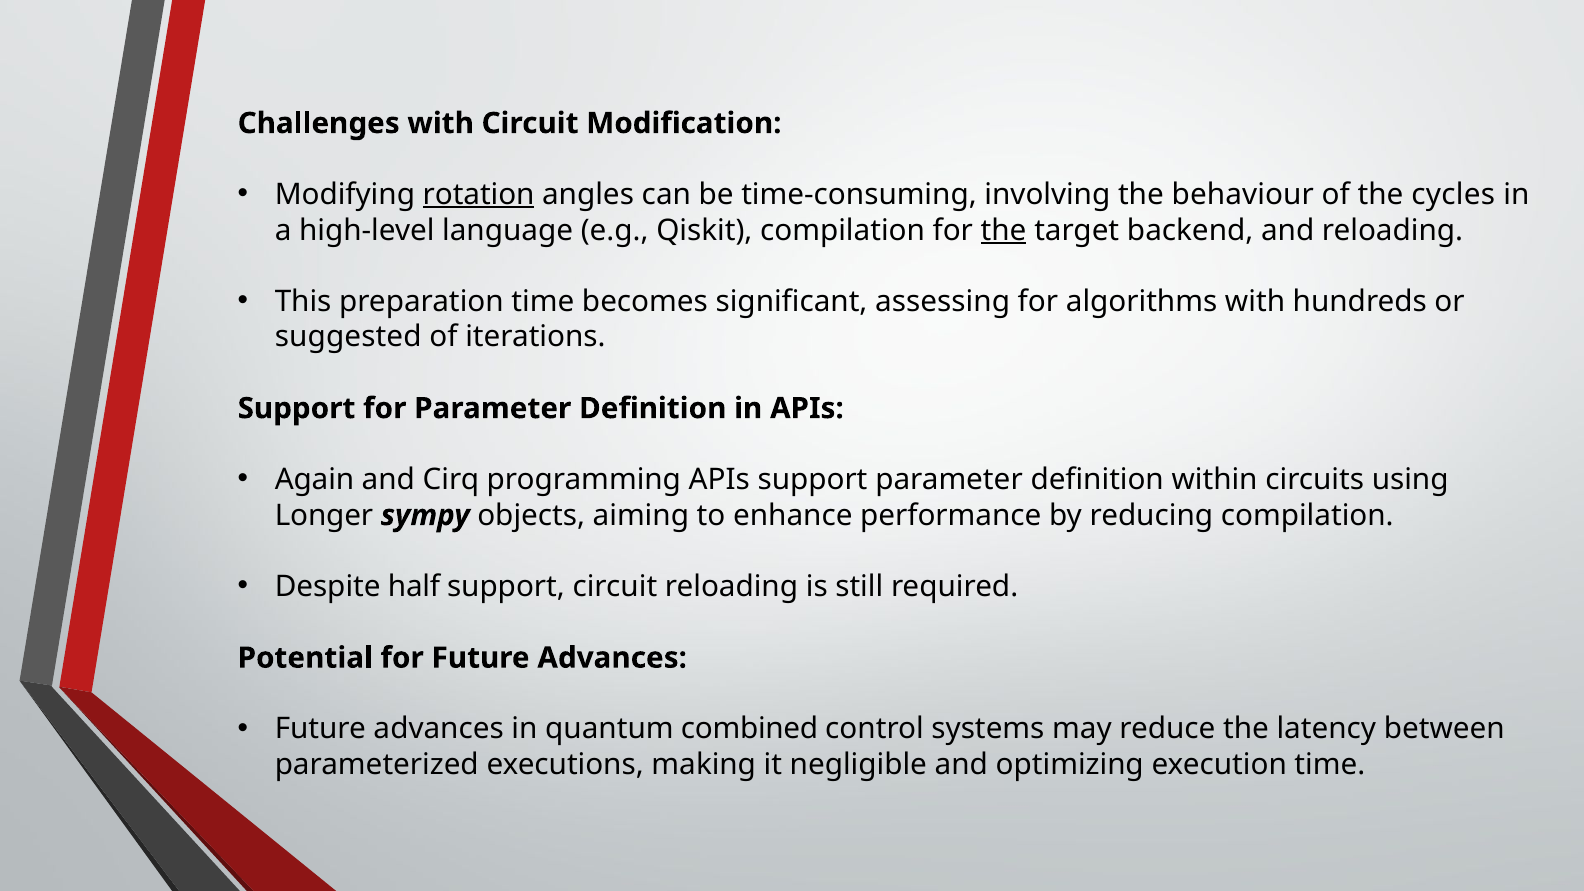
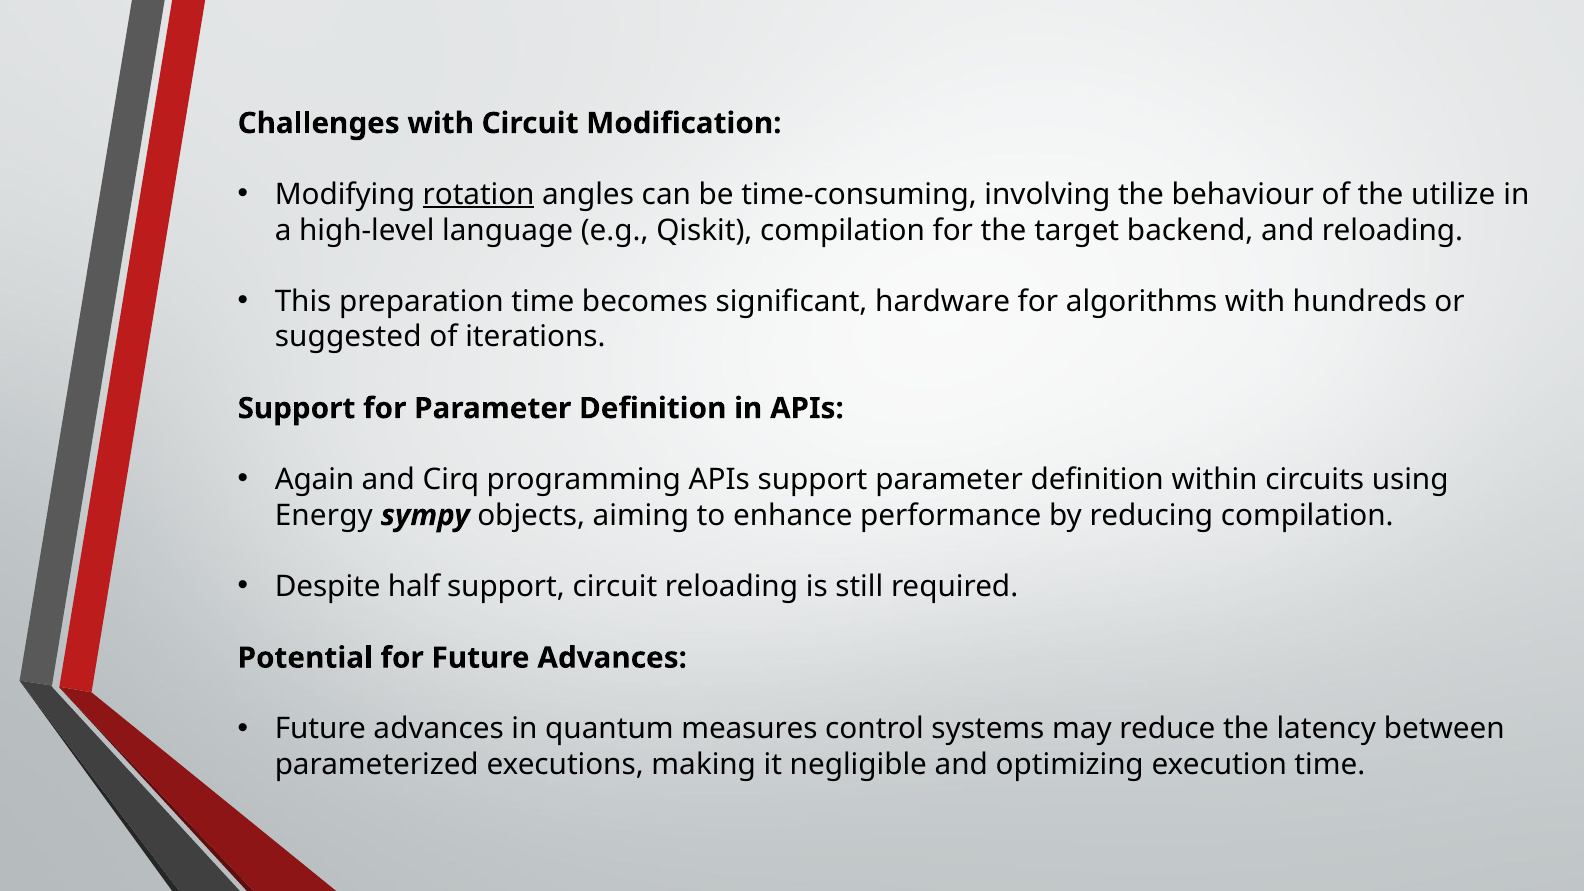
cycles: cycles -> utilize (1453, 195)
the underline: present -> none (1004, 230)
assessing: assessing -> hardware (943, 302)
Longer: Longer -> Energy (324, 515)
combined: combined -> measures (749, 729)
